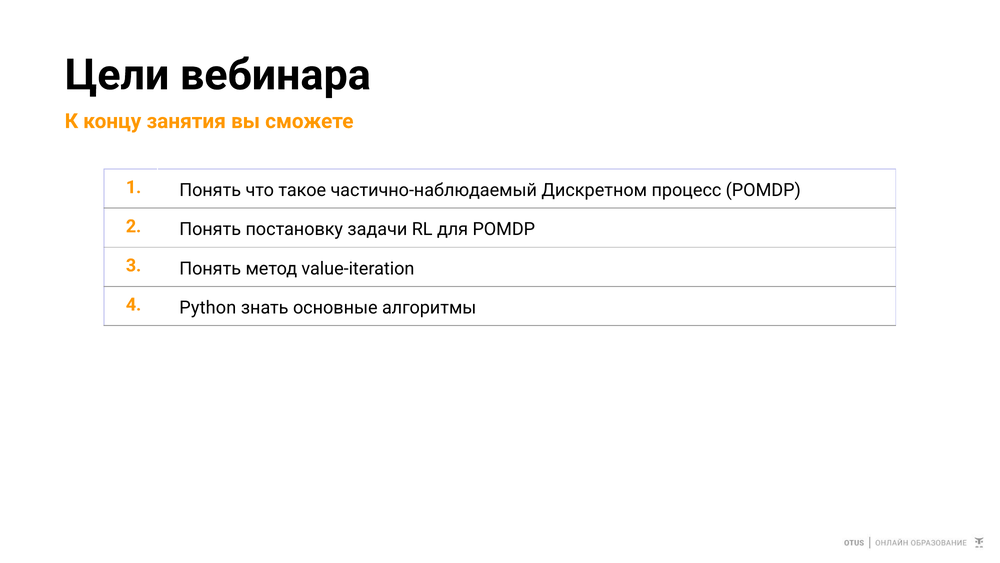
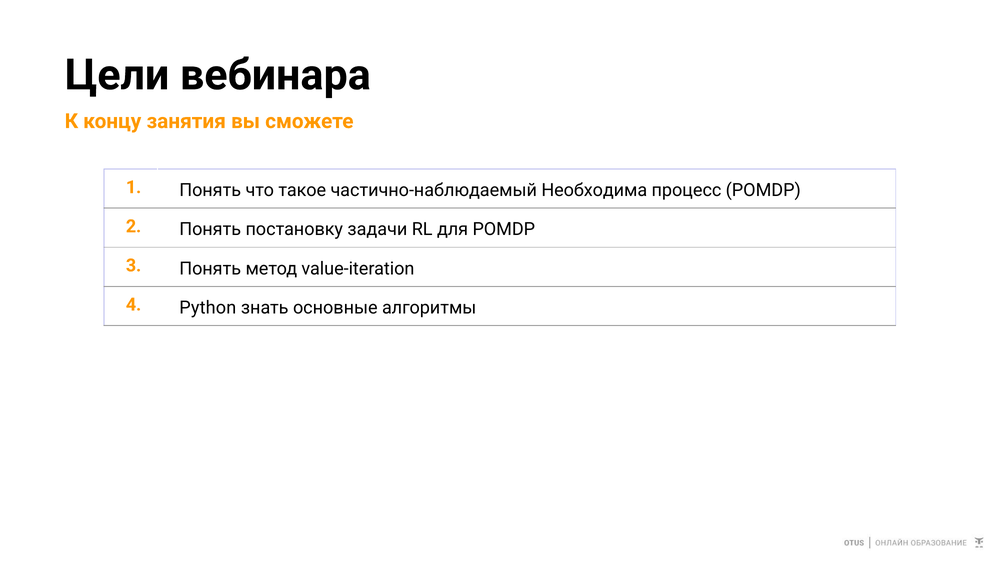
Дискретном: Дискретном -> Необходима (594, 190)
